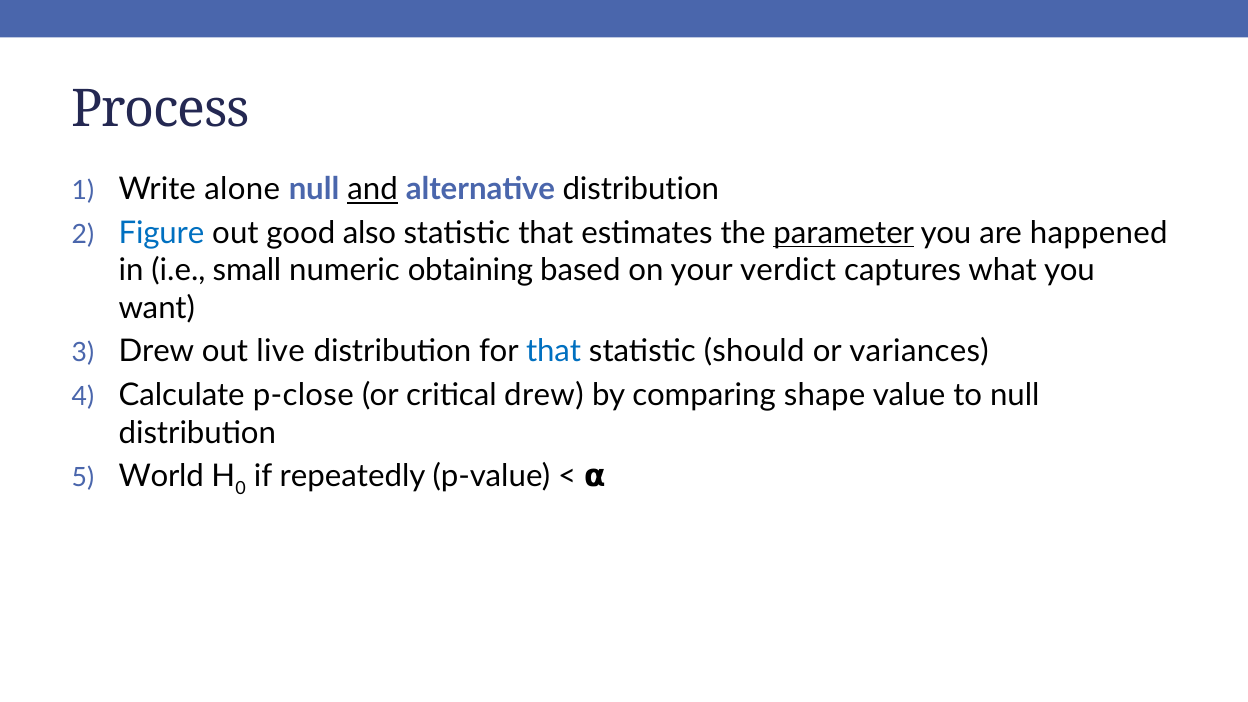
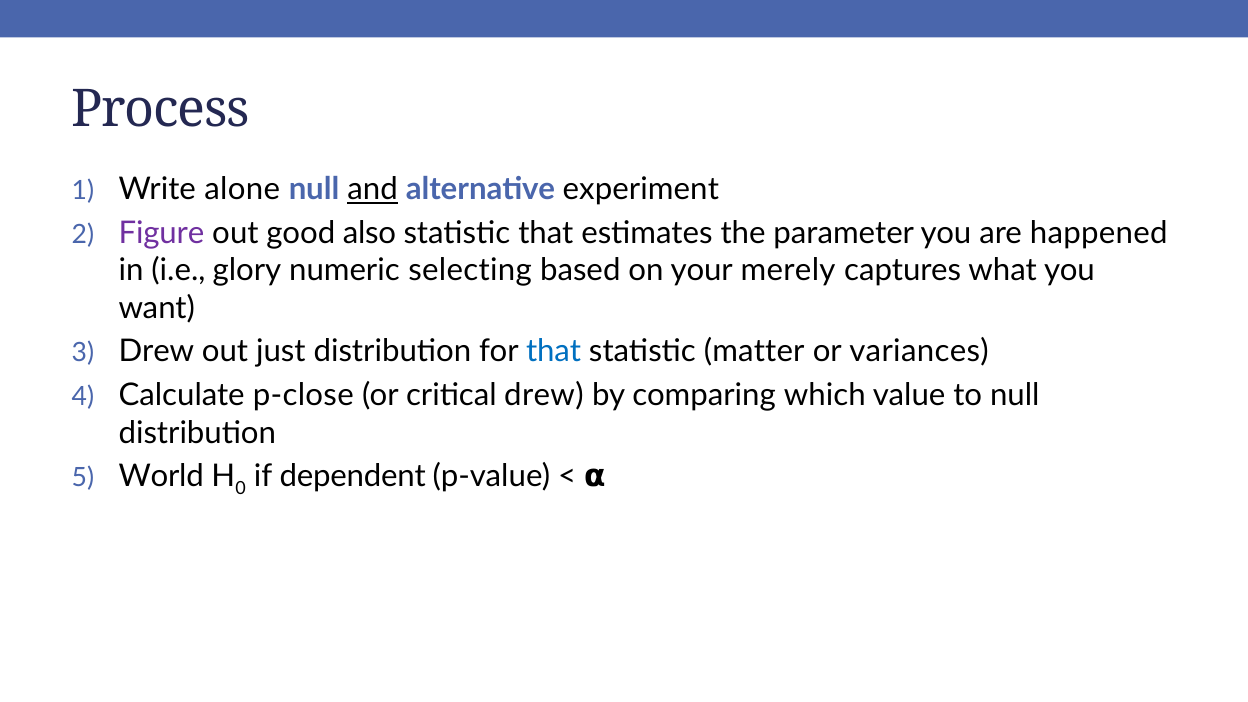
alternative distribution: distribution -> experiment (641, 189)
Figure colour: blue -> purple (161, 233)
parameter underline: present -> none (844, 233)
small: small -> glory (247, 270)
obtaining: obtaining -> selecting (470, 270)
verdict: verdict -> merely (788, 270)
live: live -> just (281, 352)
should: should -> matter (754, 352)
shape: shape -> which (825, 395)
repeatedly: repeatedly -> dependent (353, 476)
